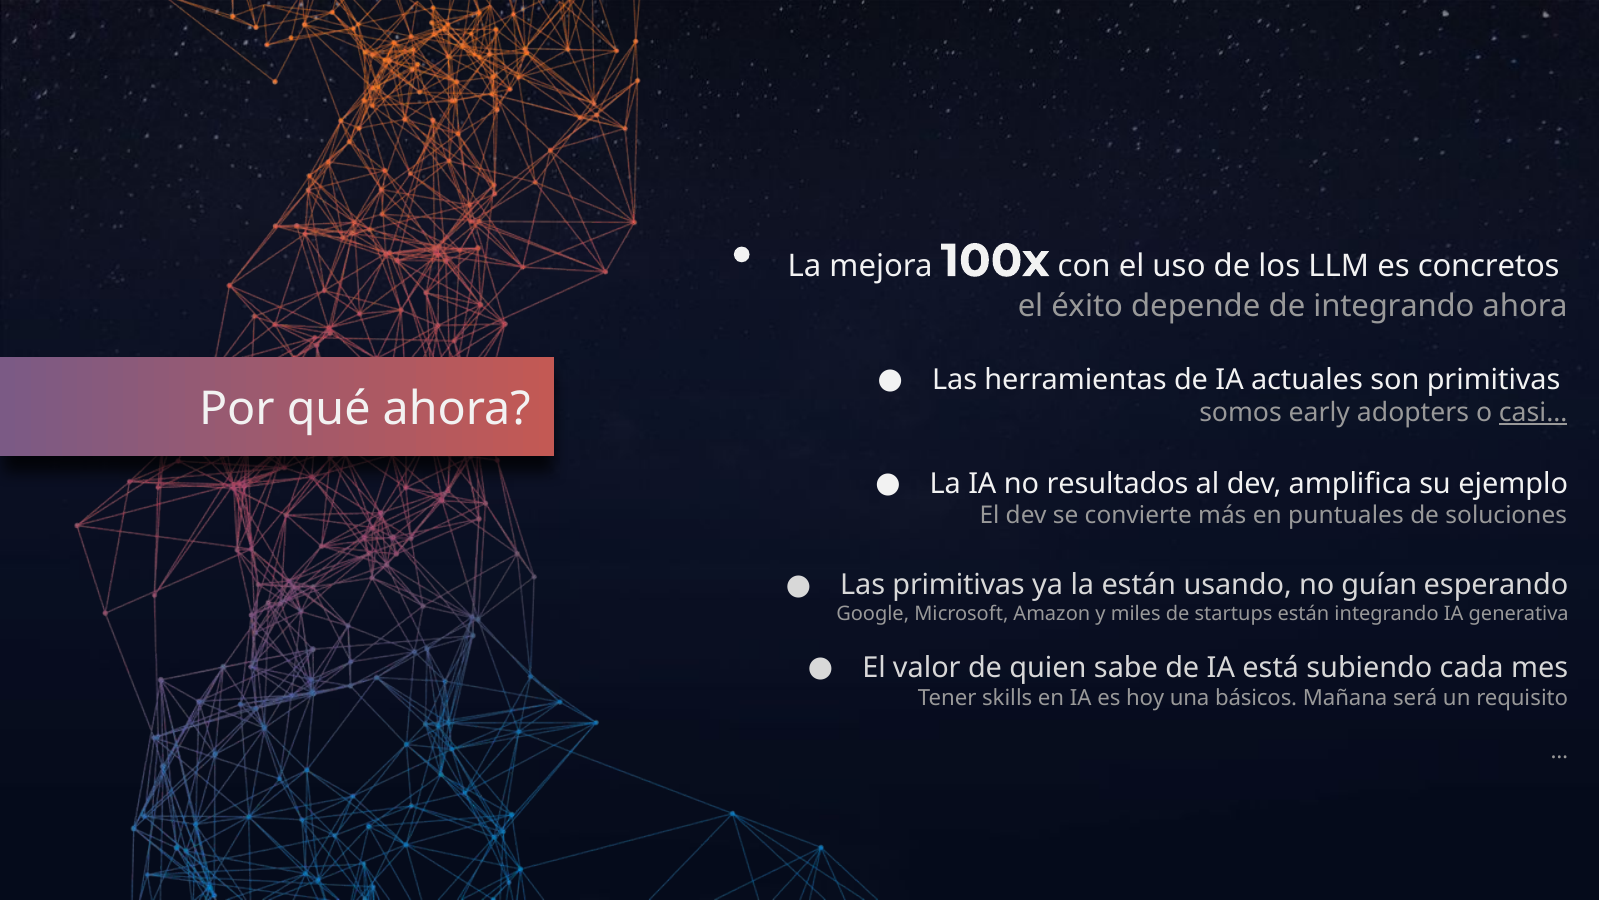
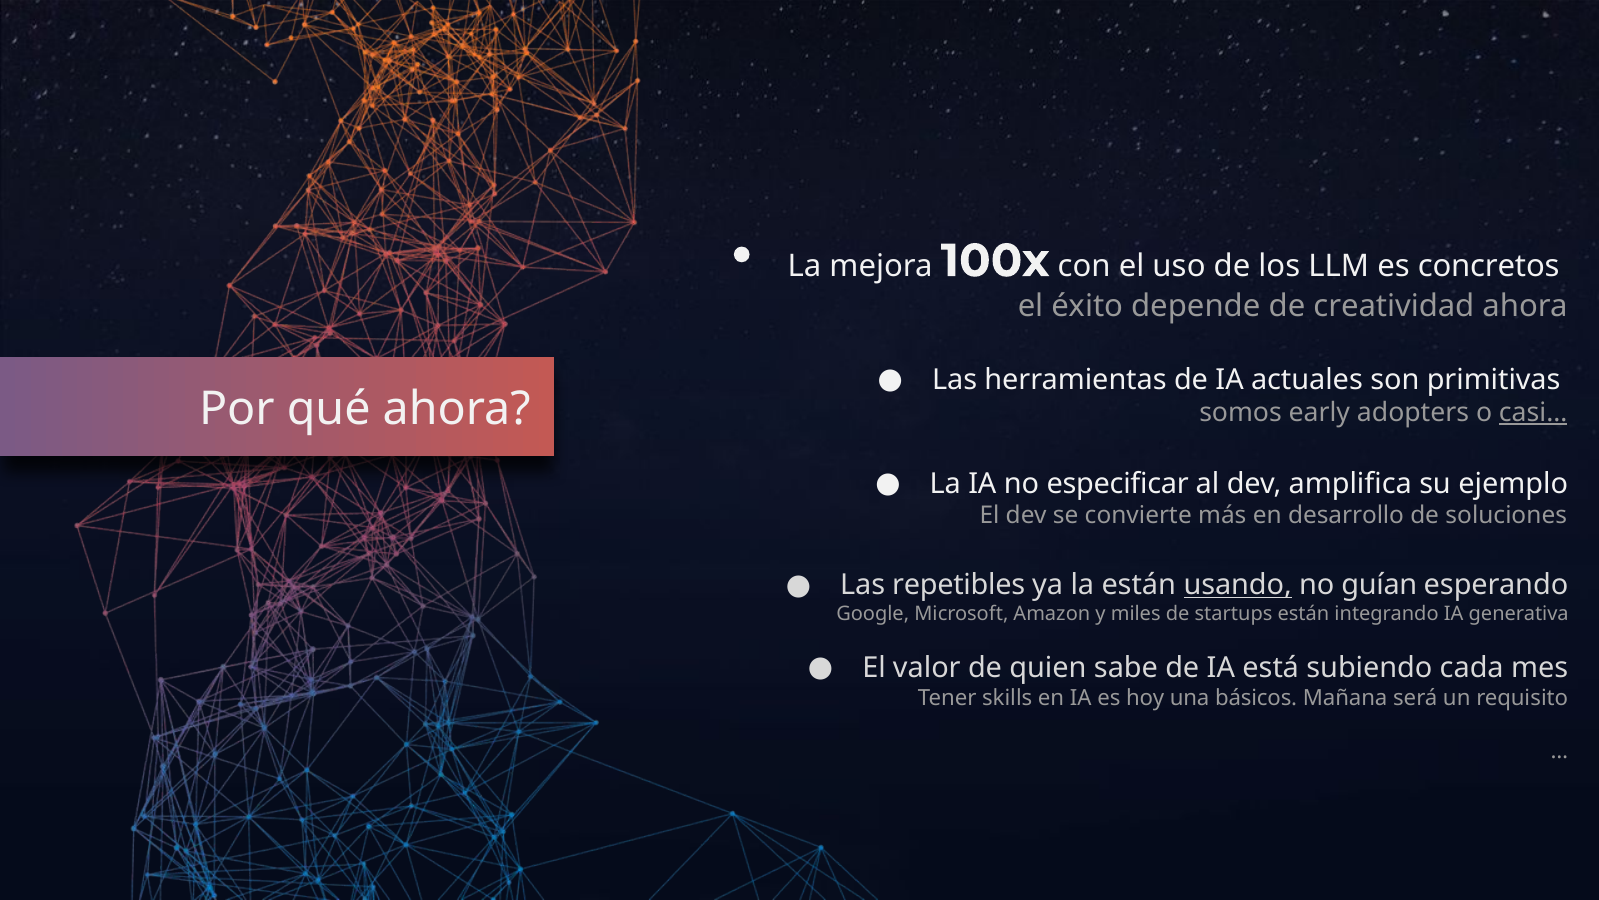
de integrando: integrando -> creatividad (1394, 306)
resultados: resultados -> especificar (1118, 483)
puntuales: puntuales -> desarrollo (1346, 515)
Las primitivas: primitivas -> repetibles (959, 585)
usando underline: none -> present (1238, 585)
